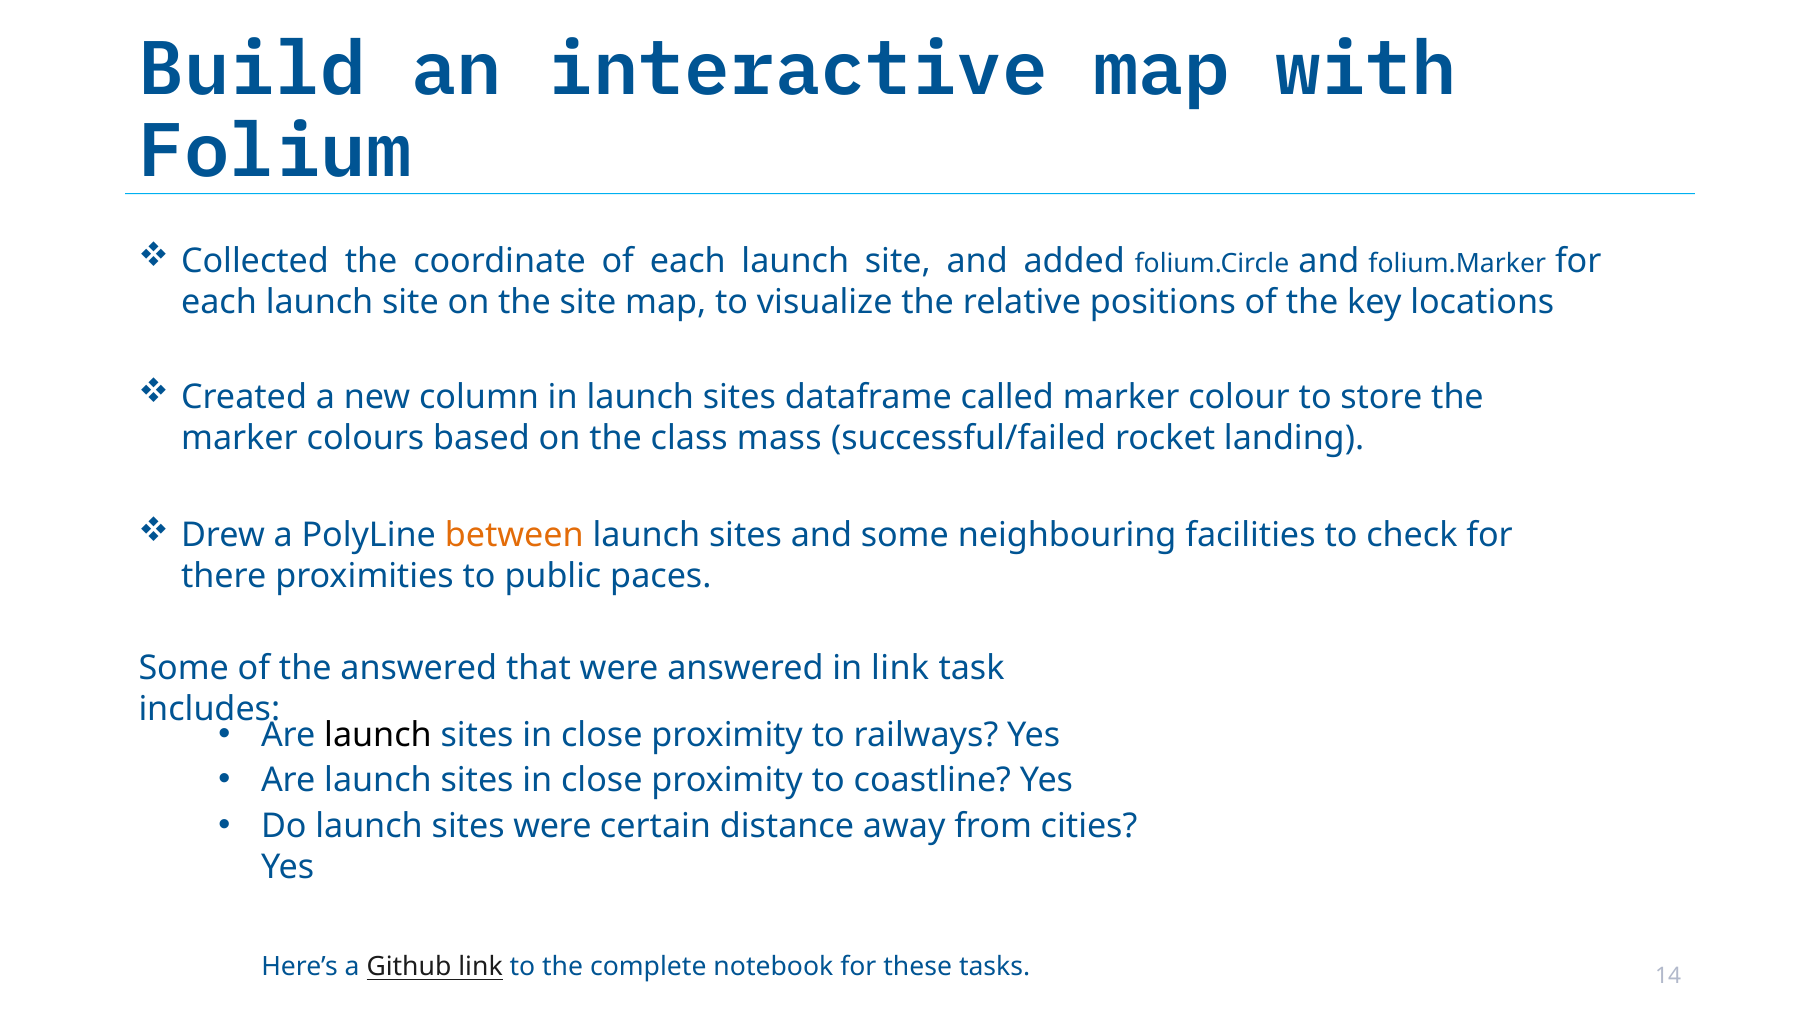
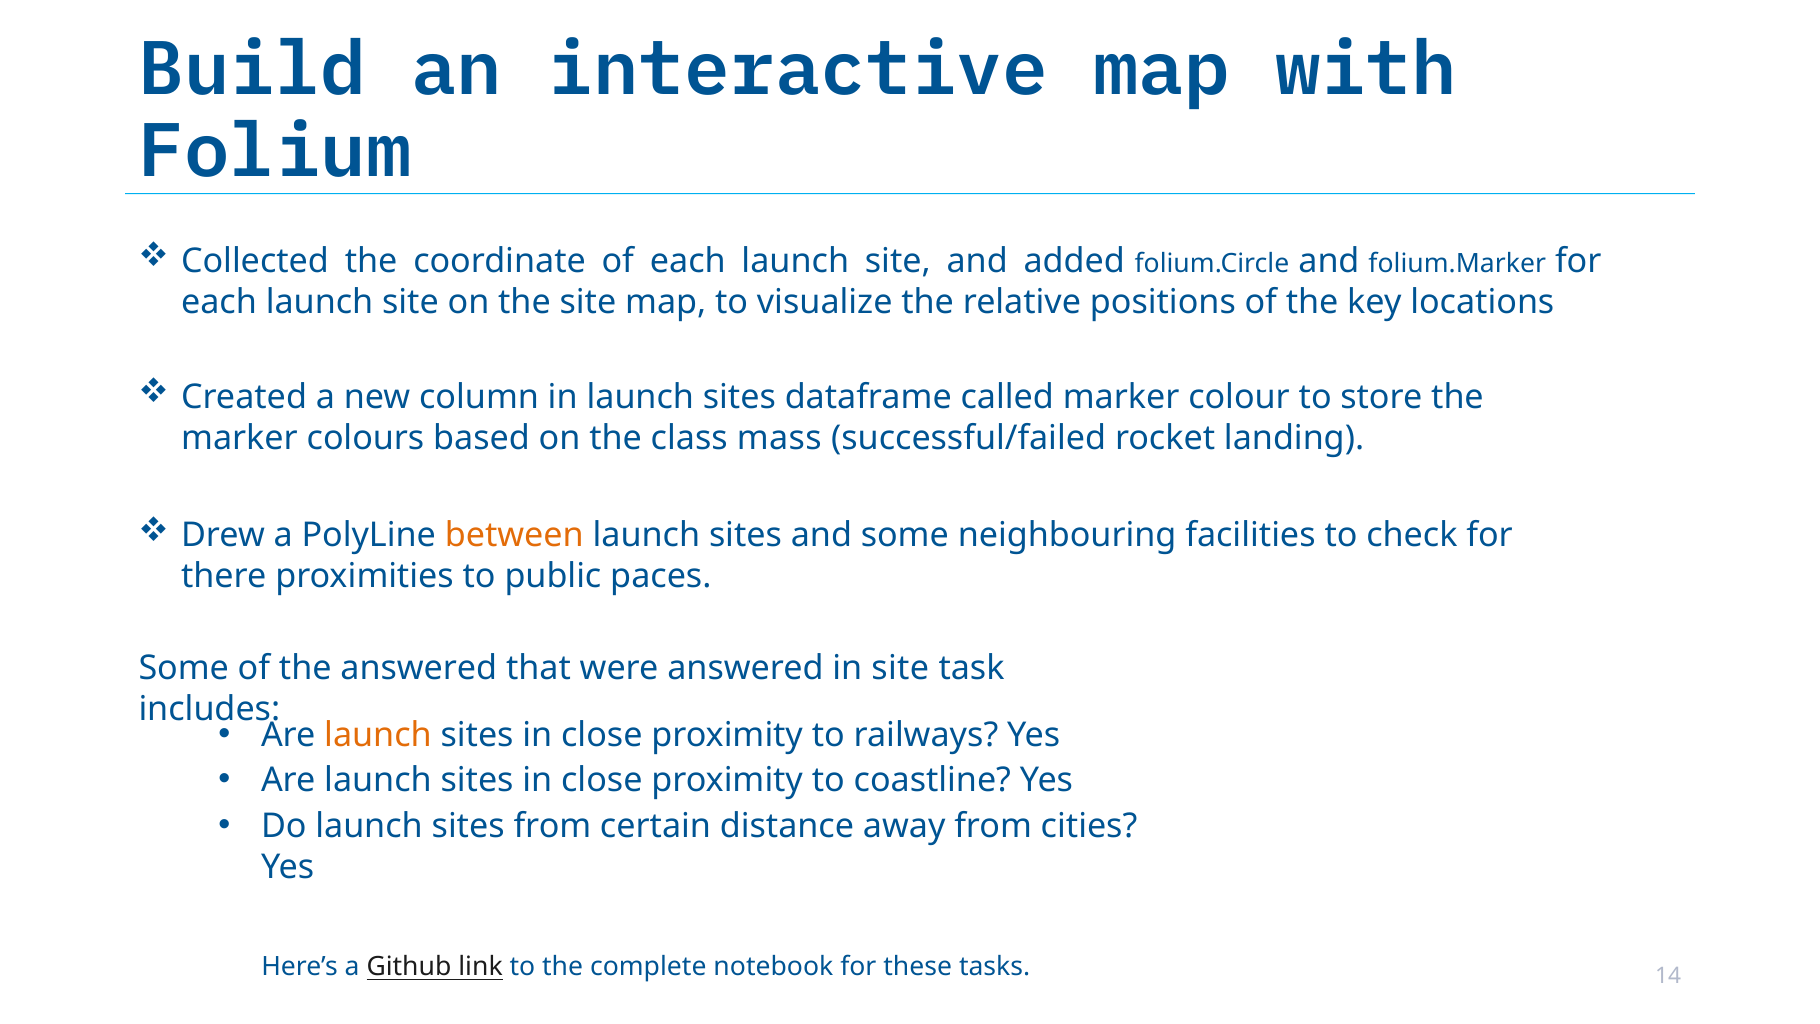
in link: link -> site (900, 668)
launch colour: black -> orange (378, 735)
sites were: were -> from (552, 826)
